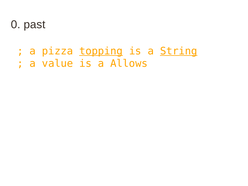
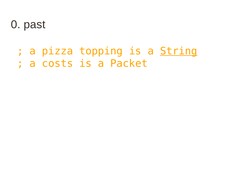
topping underline: present -> none (101, 51)
value: value -> costs (58, 63)
Allows: Allows -> Packet (129, 63)
